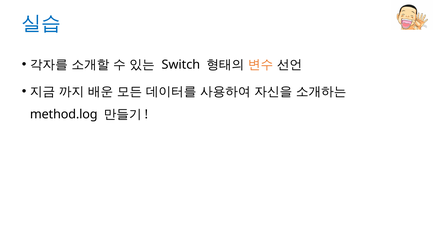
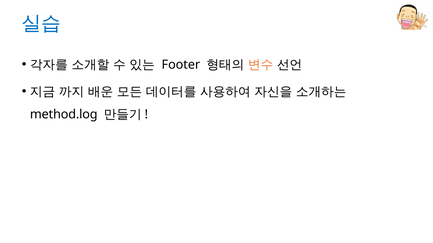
Switch: Switch -> Footer (181, 65)
